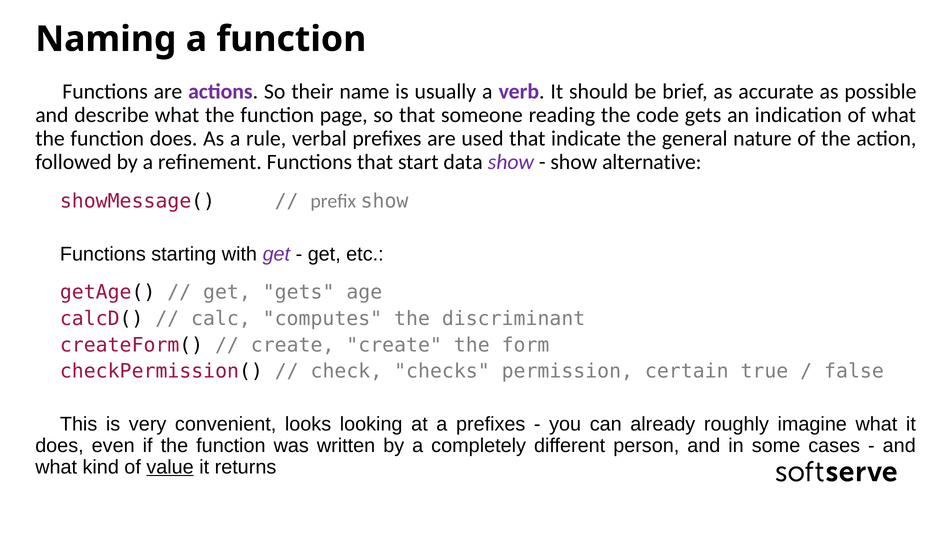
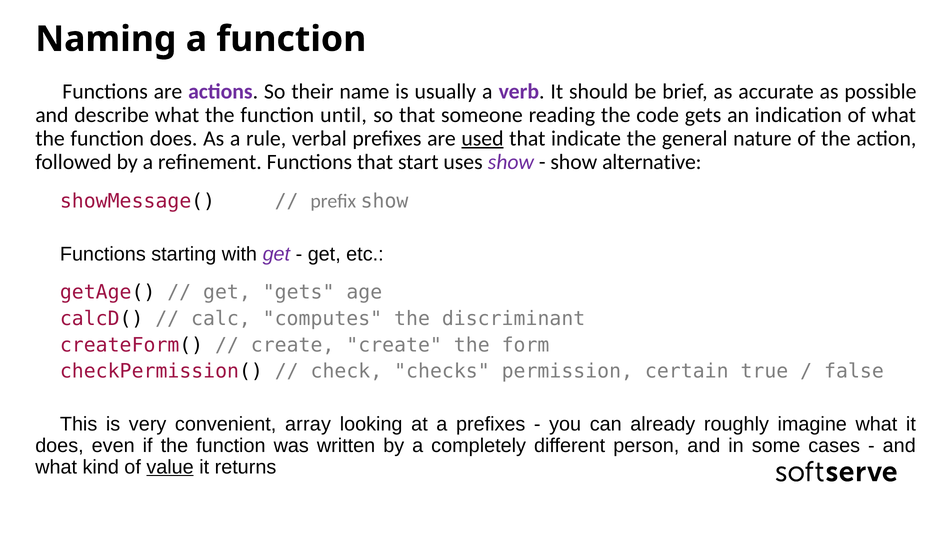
page: page -> until (344, 115)
used underline: none -> present (482, 138)
data: data -> uses (463, 162)
looks: looks -> array (308, 424)
